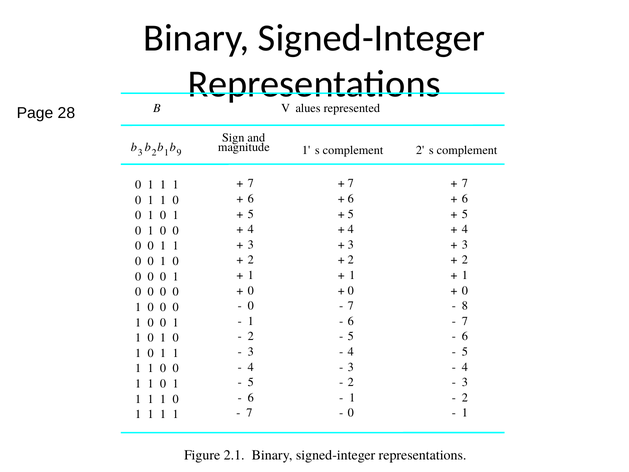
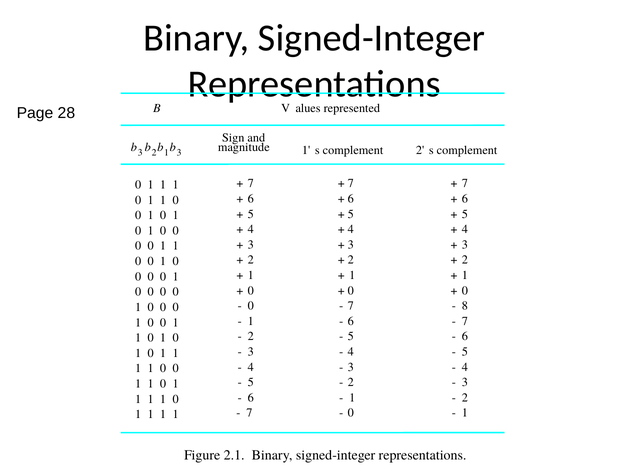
1 b 9: 9 -> 3 (179, 152)
